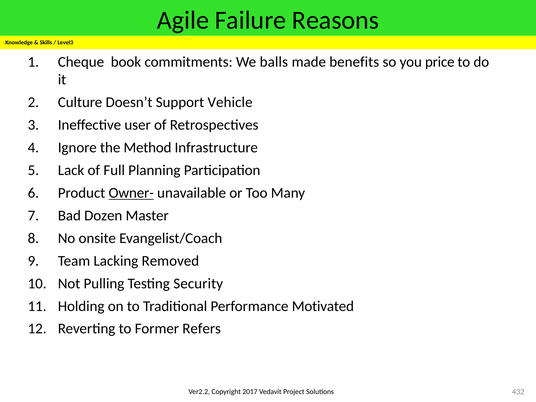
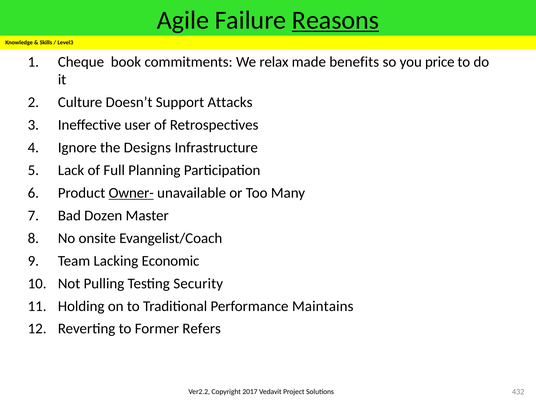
Reasons underline: none -> present (335, 20)
balls: balls -> relax (274, 62)
Vehicle: Vehicle -> Attacks (230, 102)
Method: Method -> Designs (147, 148)
Removed: Removed -> Economic (170, 261)
Motivated: Motivated -> Maintains (323, 306)
